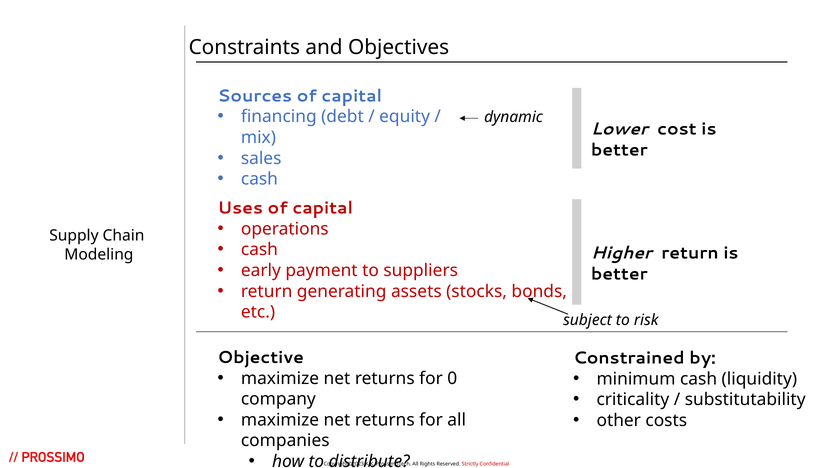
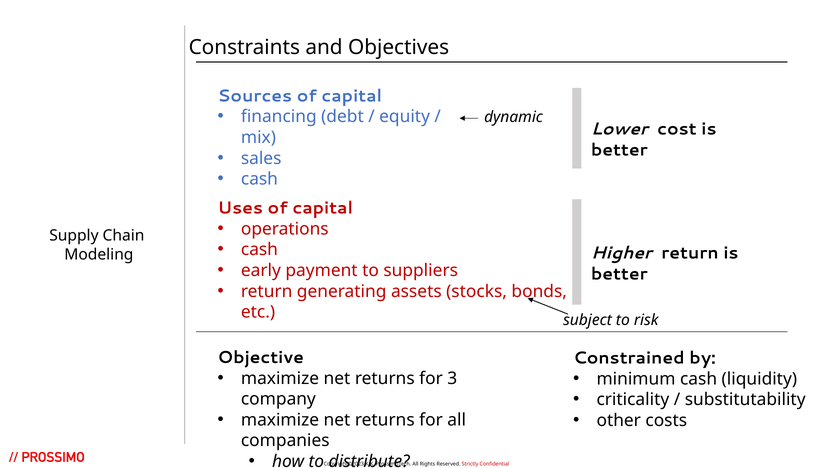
0: 0 -> 3 (452, 378)
